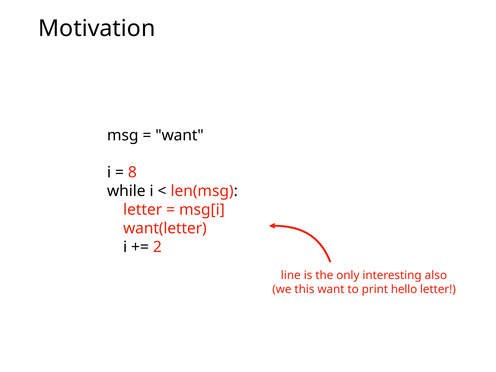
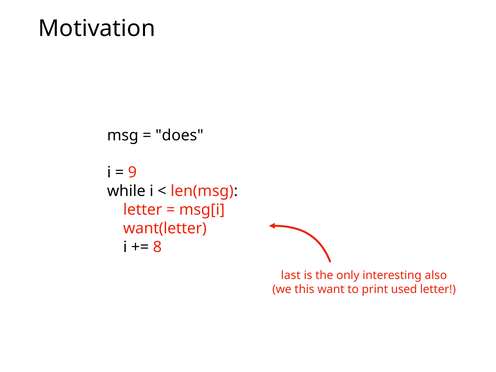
want: want -> does (179, 135)
8: 8 -> 9 (132, 172)
2: 2 -> 8 (157, 247)
line: line -> last (291, 275)
hello: hello -> used (404, 289)
